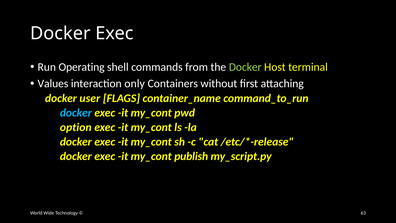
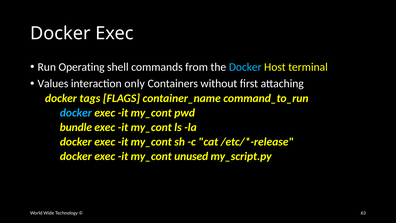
Docker colour: light green -> light blue (245, 67)
user: user -> tags (90, 98)
option: option -> bundle (76, 127)
publish: publish -> unused (191, 156)
